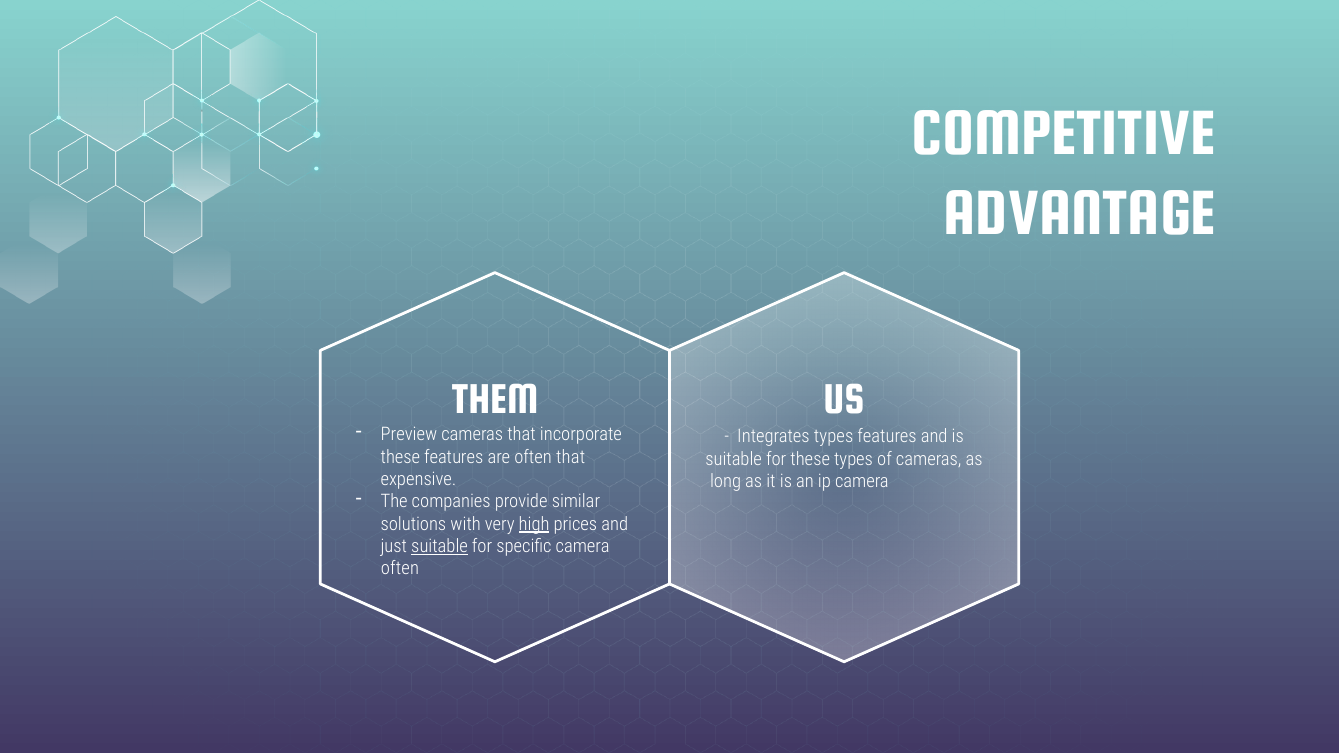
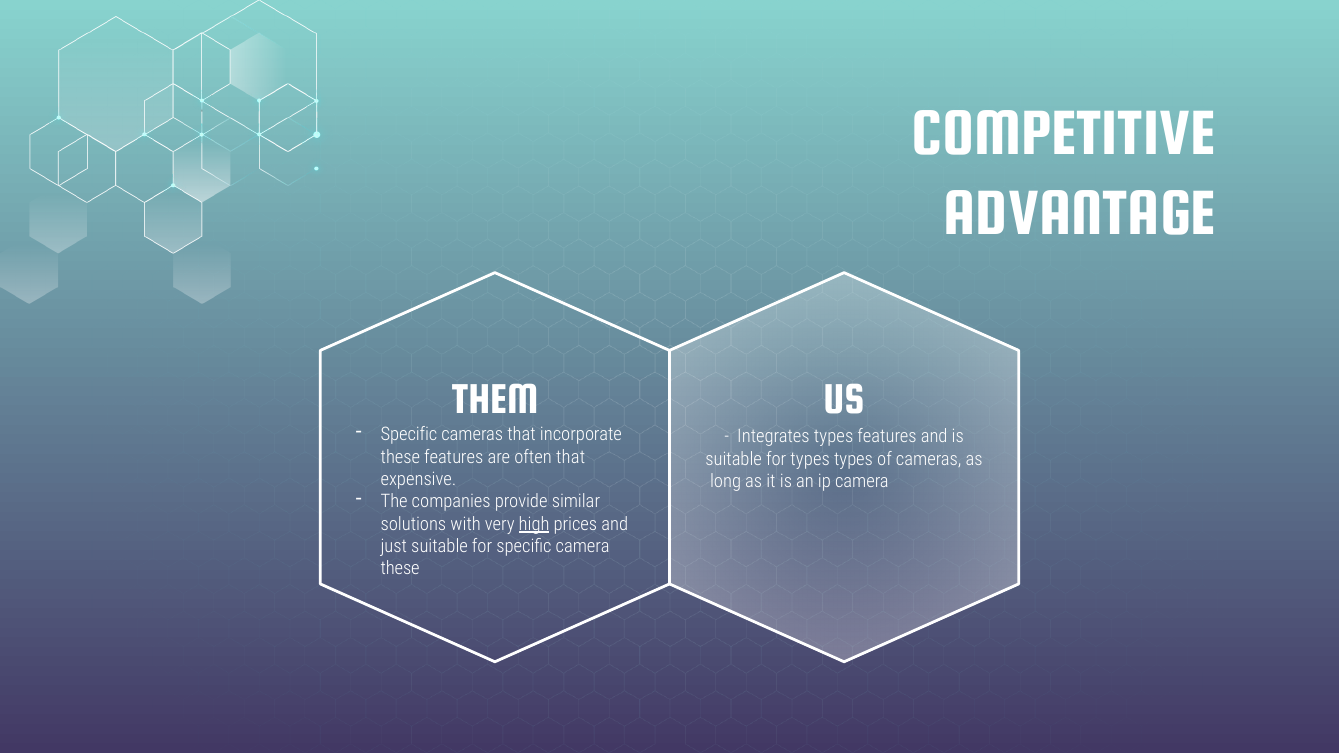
Preview: Preview -> Specific (409, 435)
for these: these -> types (810, 459)
suitable underline: present -> none (440, 547)
often: often -> these (400, 569)
